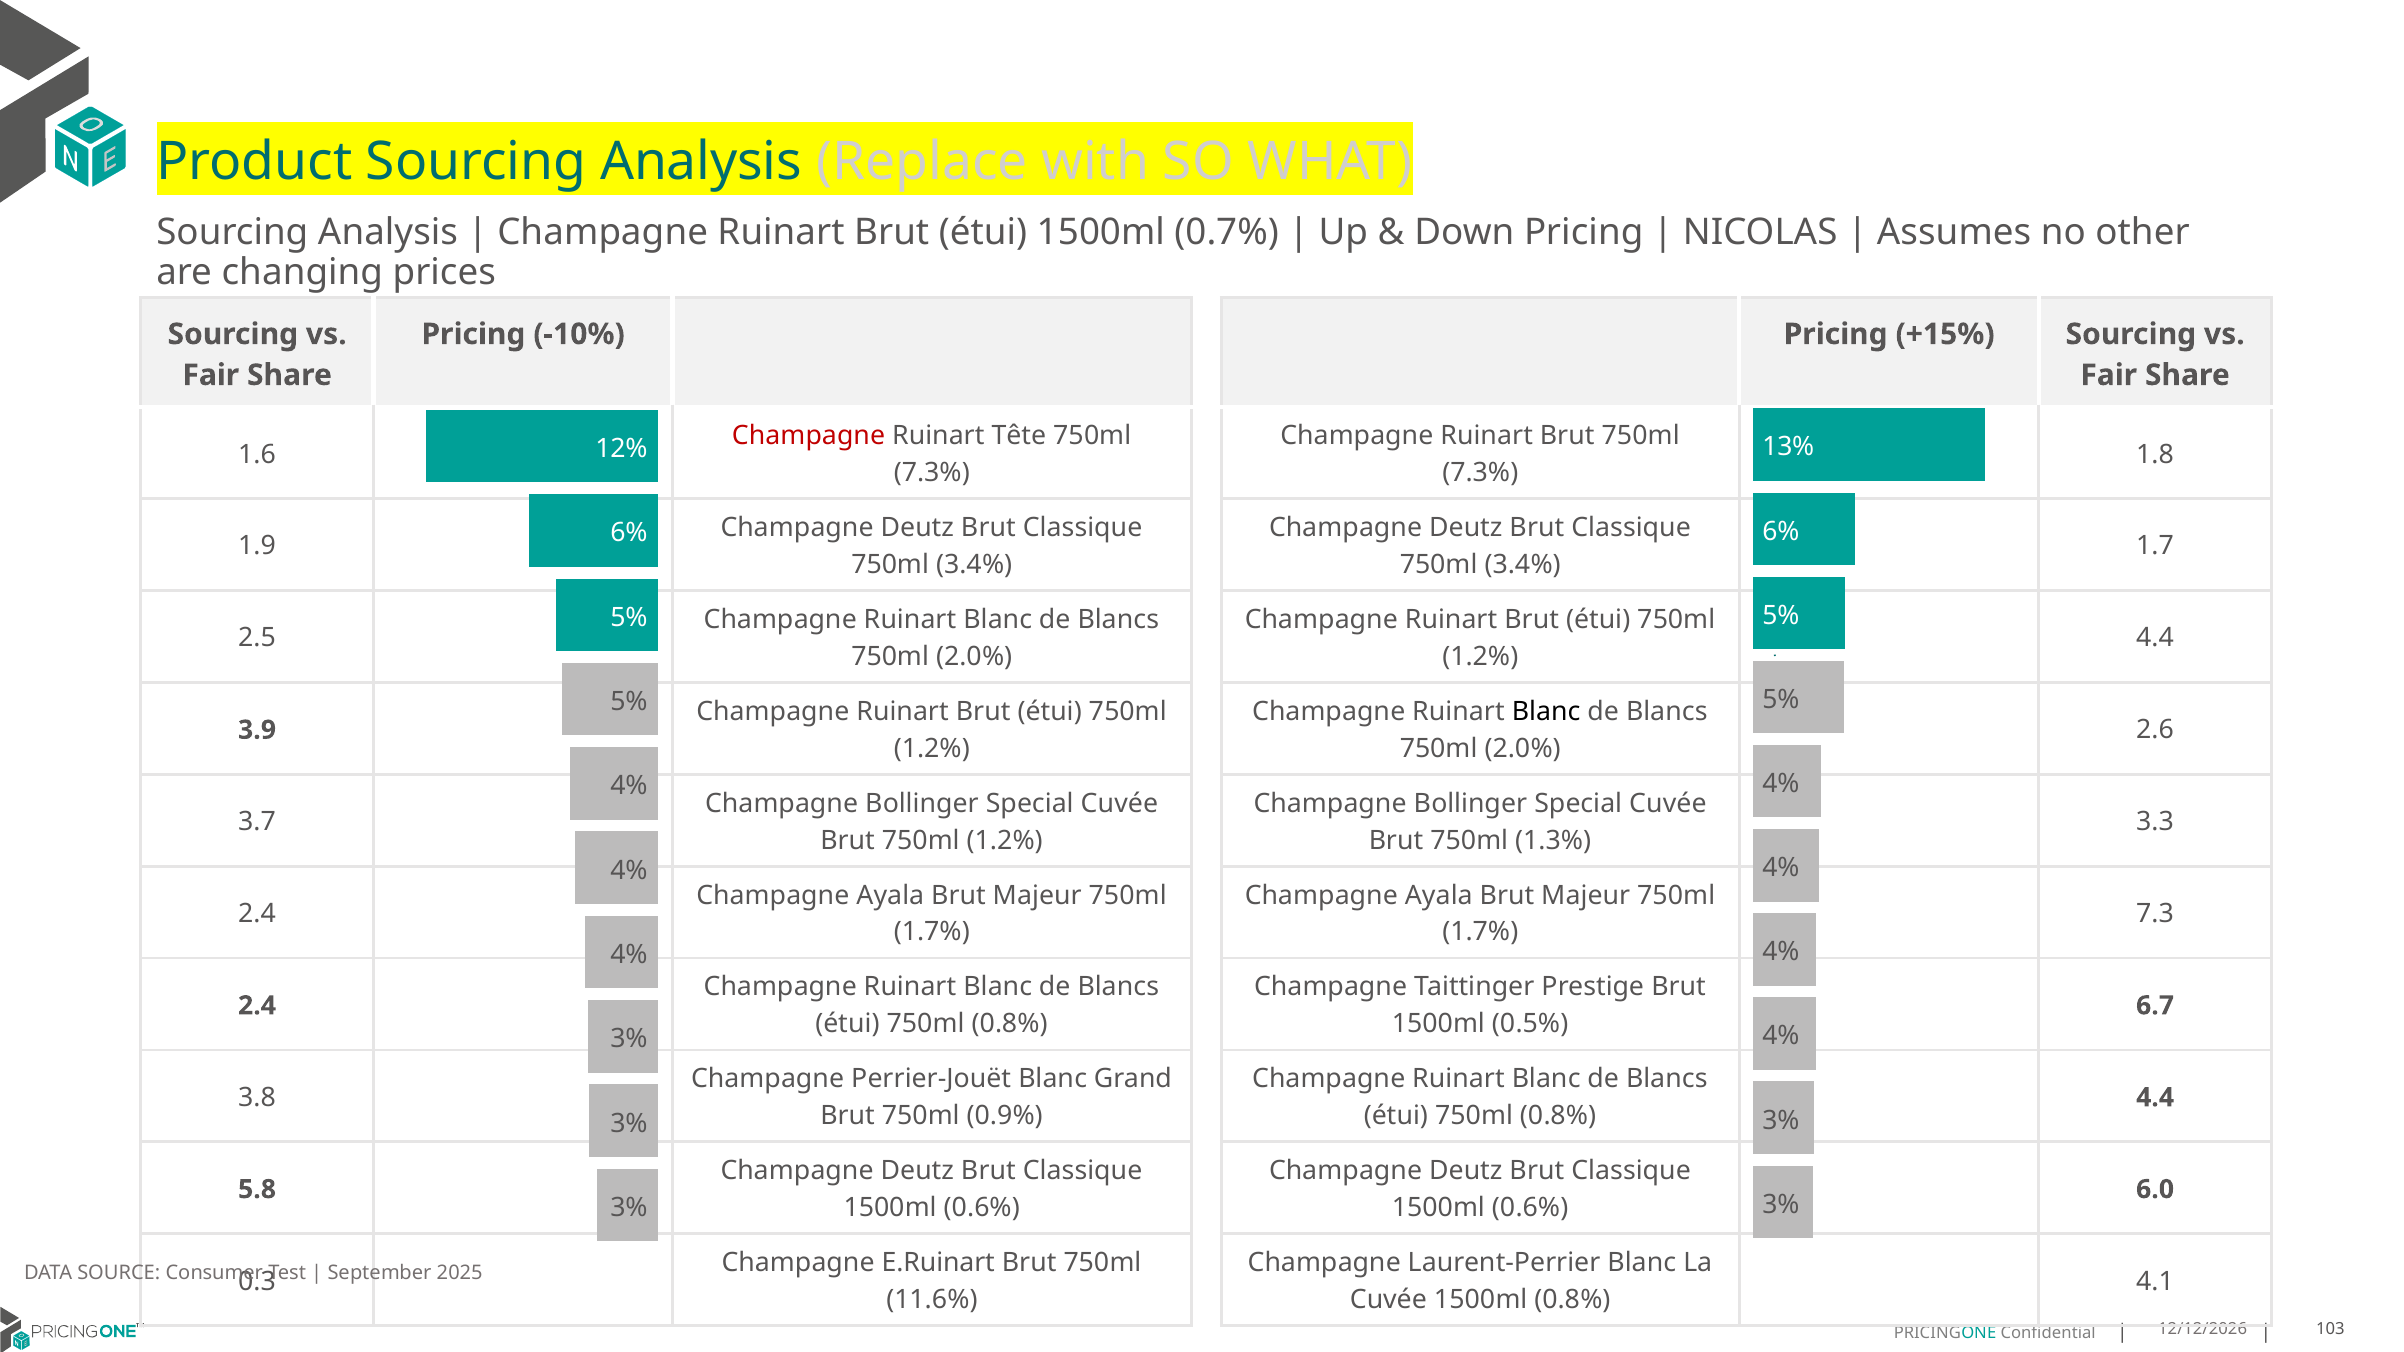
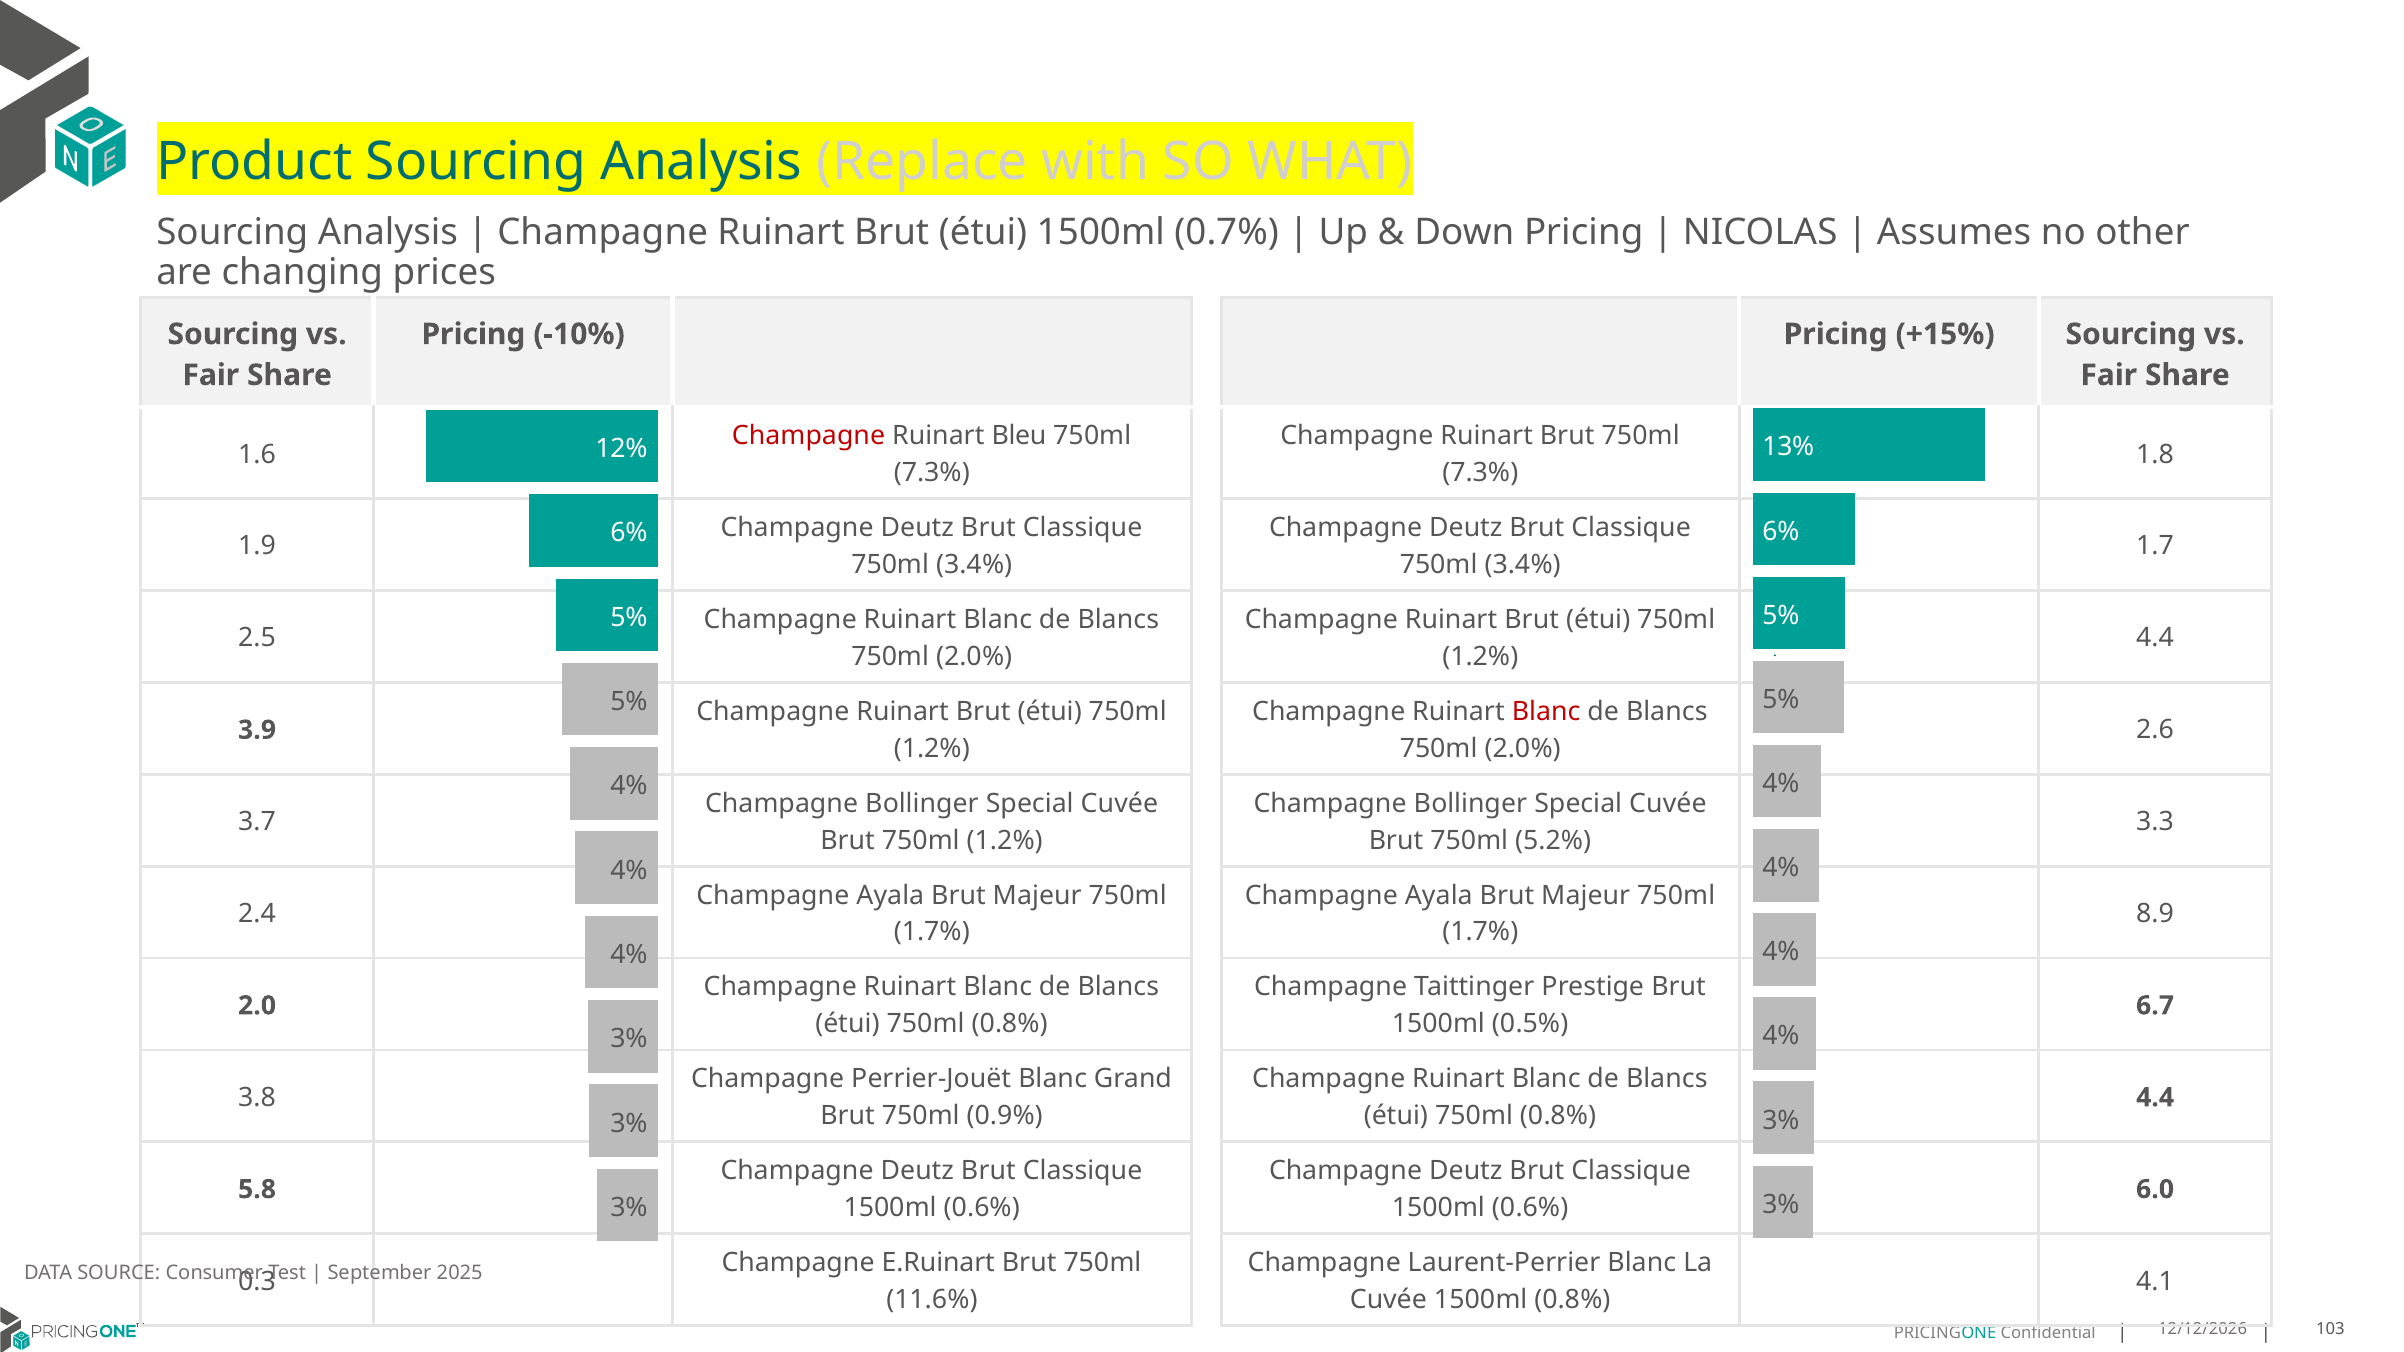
Tête: Tête -> Bleu (1019, 436)
Blanc colour: black -> red (1546, 712)
1.3%: 1.3% -> 5.2% (1553, 840)
7.3: 7.3 -> 8.9 (2155, 914)
2.4: 2.4 -> 2.0 (257, 1006)
